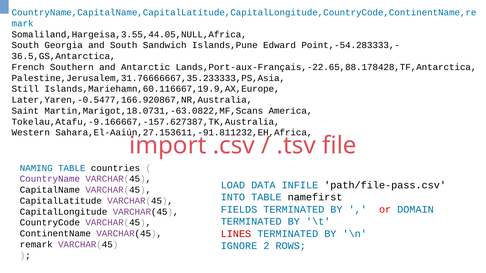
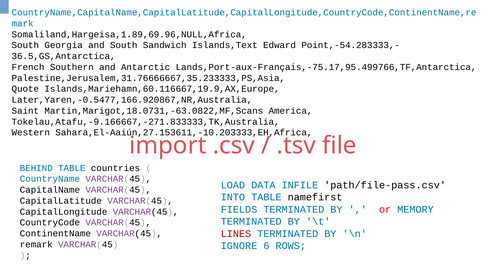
Somaliland,Hargeisa,3.55,44.05,NULL,Africa: Somaliland,Hargeisa,3.55,44.05,NULL,Africa -> Somaliland,Hargeisa,1.89,69.96,NULL,Africa (129, 34)
Islands,Pune: Islands,Pune -> Islands,Text (225, 45)
Lands,Port-aux-Français,-22.65,88.178428,TF,Antarctica: Lands,Port-aux-Français,-22.65,88.178428,TF,Antarctica -> Lands,Port-aux-Français,-75.17,95.499766,TF,Antarctica (326, 67)
Still: Still -> Quote (25, 89)
Tokelau,Atafu,-9.166667,-157.627387,TK,Australia: Tokelau,Atafu,-9.166667,-157.627387,TK,Australia -> Tokelau,Atafu,-9.166667,-271.833333,TK,Australia (146, 122)
Sahara,El-Aaiún,27.153611,-91.811232,EH,Africa: Sahara,El-Aaiún,27.153611,-91.811232,EH,Africa -> Sahara,El-Aaiún,27.153611,-10.203333,EH,Africa (184, 133)
NAMING: NAMING -> BEHIND (36, 168)
CountryName colour: purple -> blue (50, 179)
DOMAIN: DOMAIN -> MEMORY (416, 210)
2: 2 -> 6 (266, 246)
